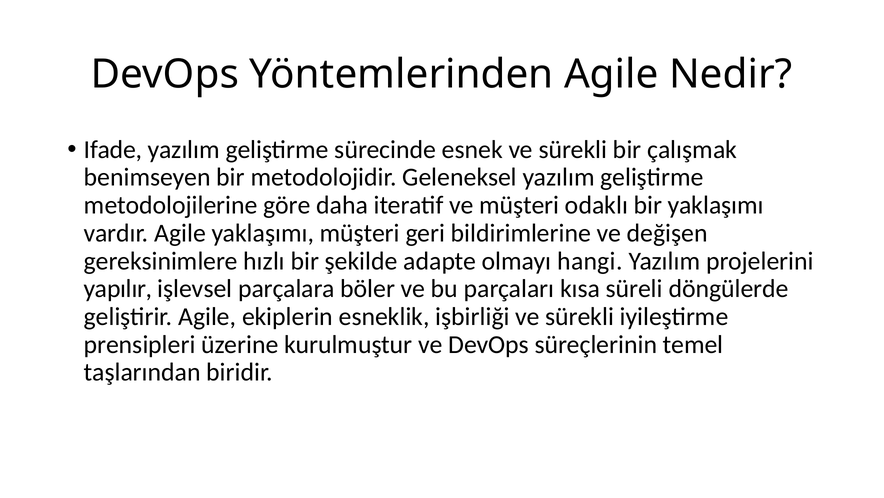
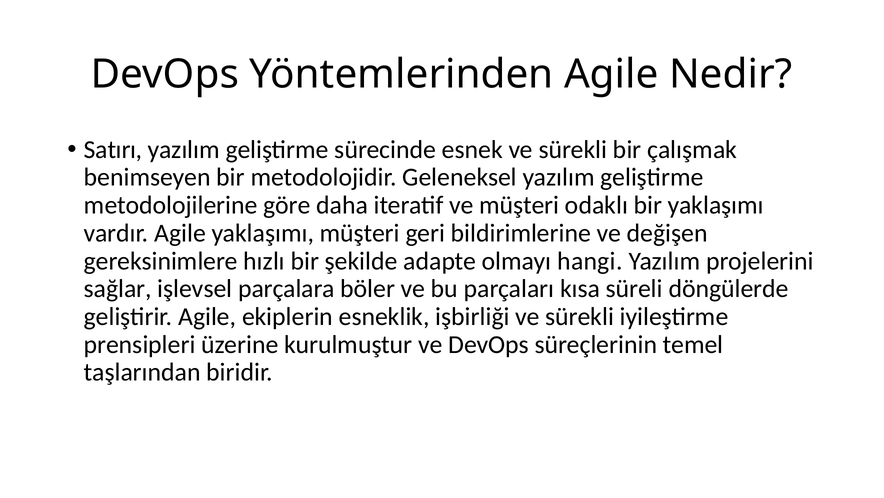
Ifade: Ifade -> Satırı (113, 149)
yapılır: yapılır -> sağlar (118, 288)
